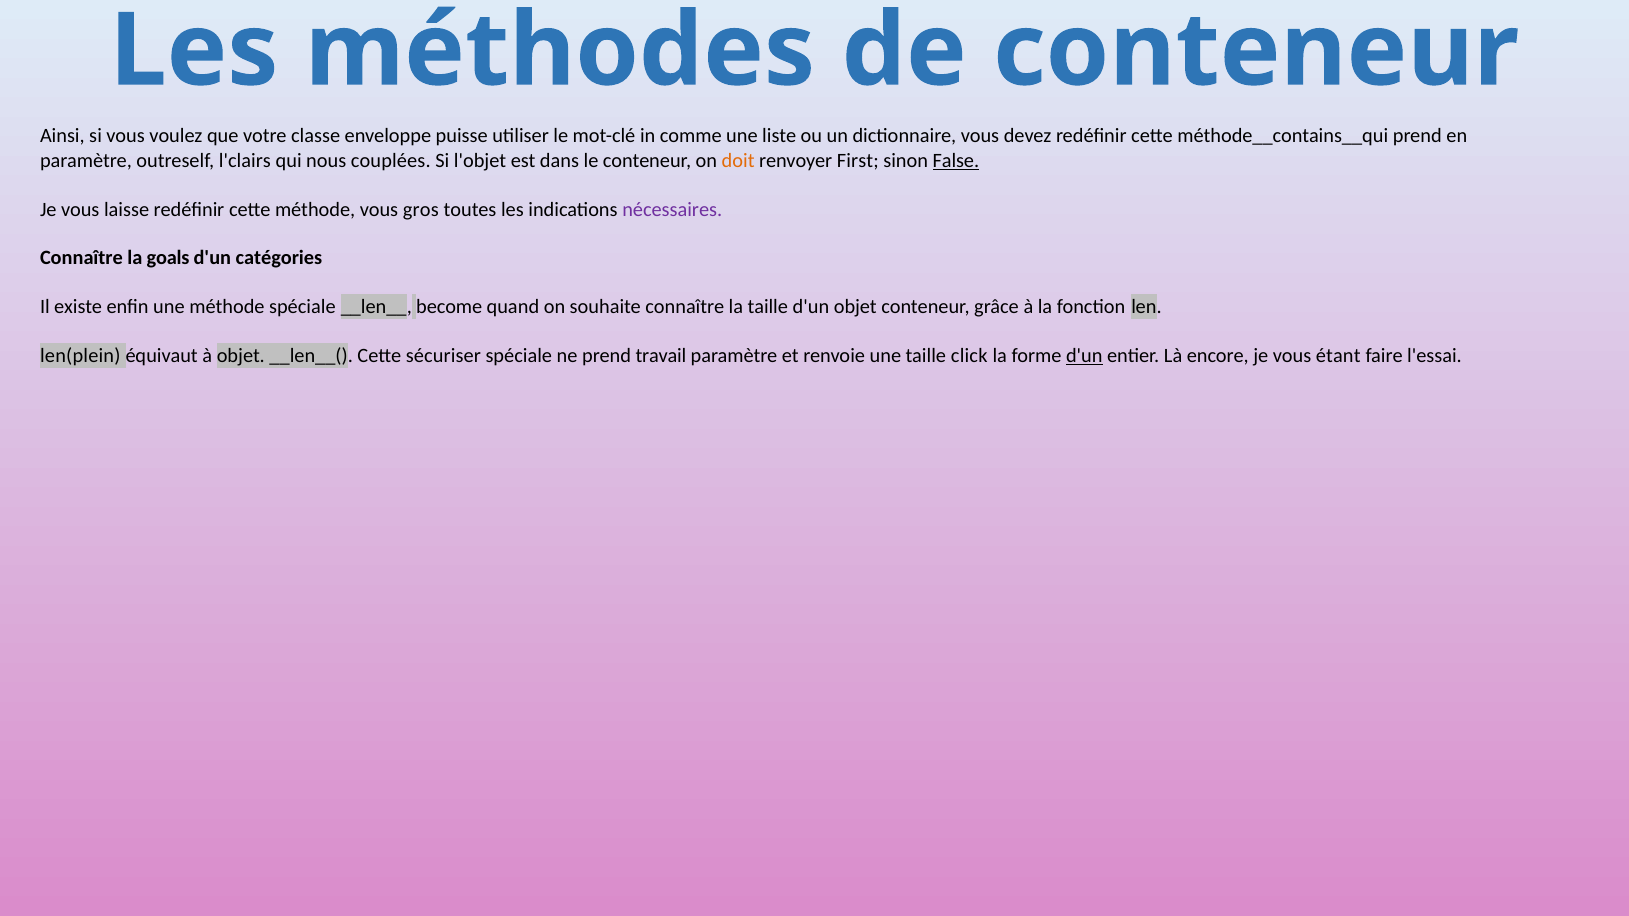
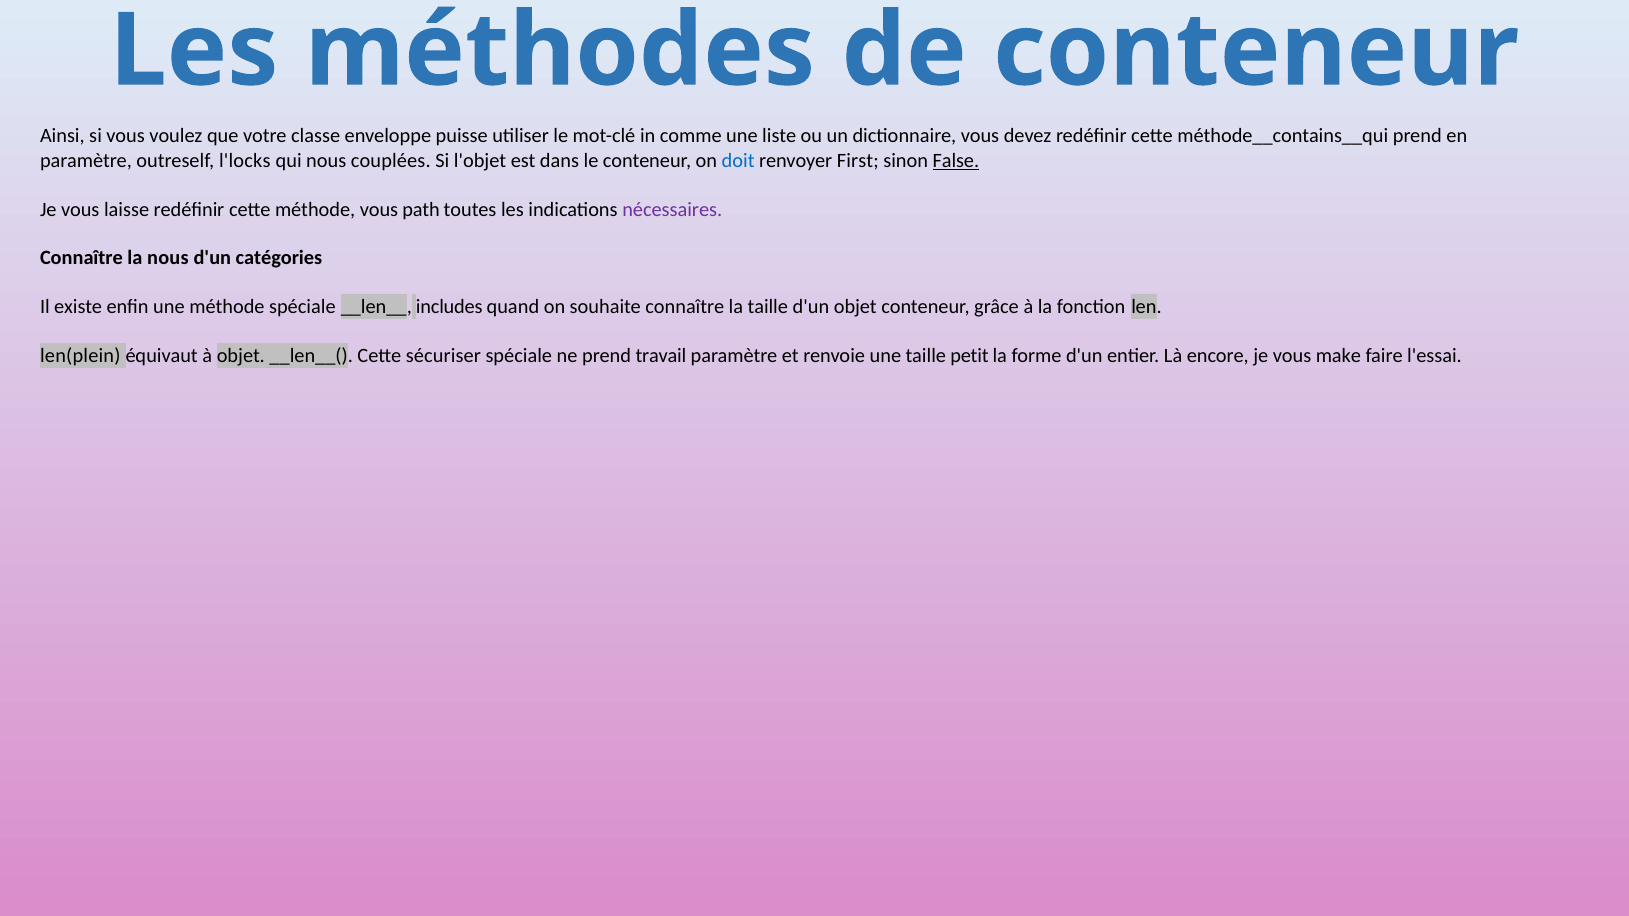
l'clairs: l'clairs -> l'locks (245, 161)
doit colour: orange -> blue (738, 161)
gros: gros -> path (421, 209)
la goals: goals -> nous (168, 258)
become: become -> includes (449, 307)
click: click -> petit (969, 356)
d'un underline: present -> none (1084, 356)
étant: étant -> make (1338, 356)
